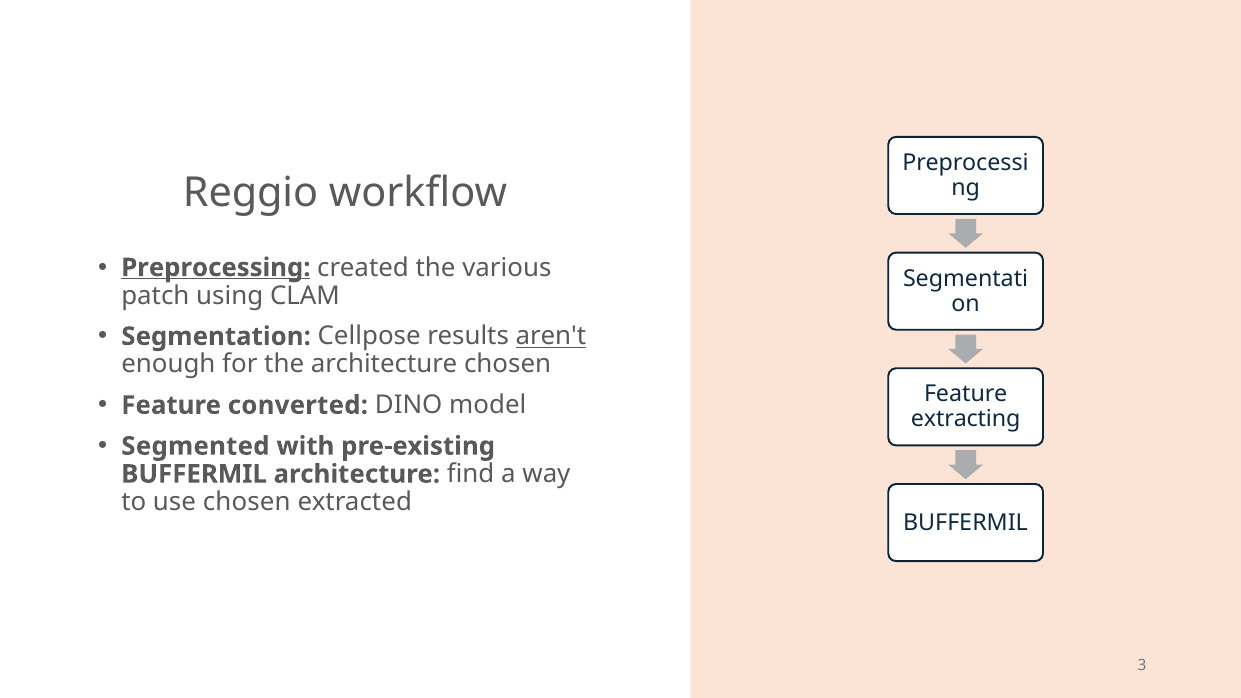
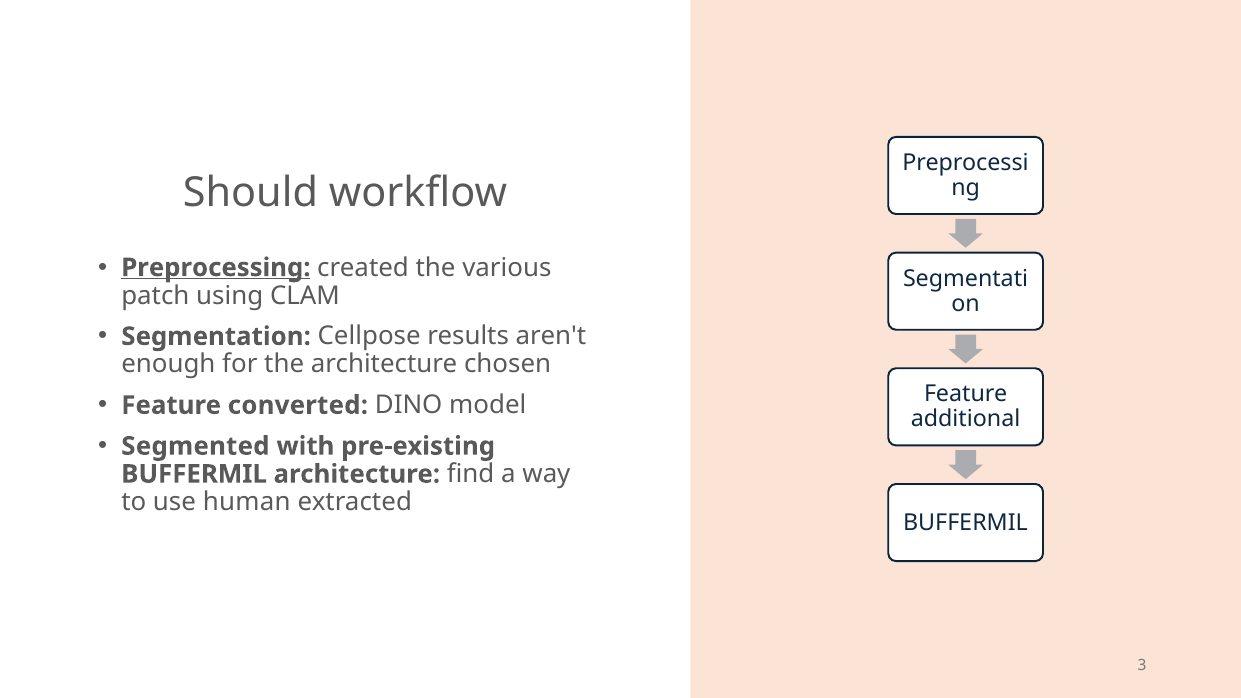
Reggio: Reggio -> Should (250, 193)
aren't underline: present -> none (551, 336)
extracting: extracting -> additional (966, 419)
use chosen: chosen -> human (247, 502)
